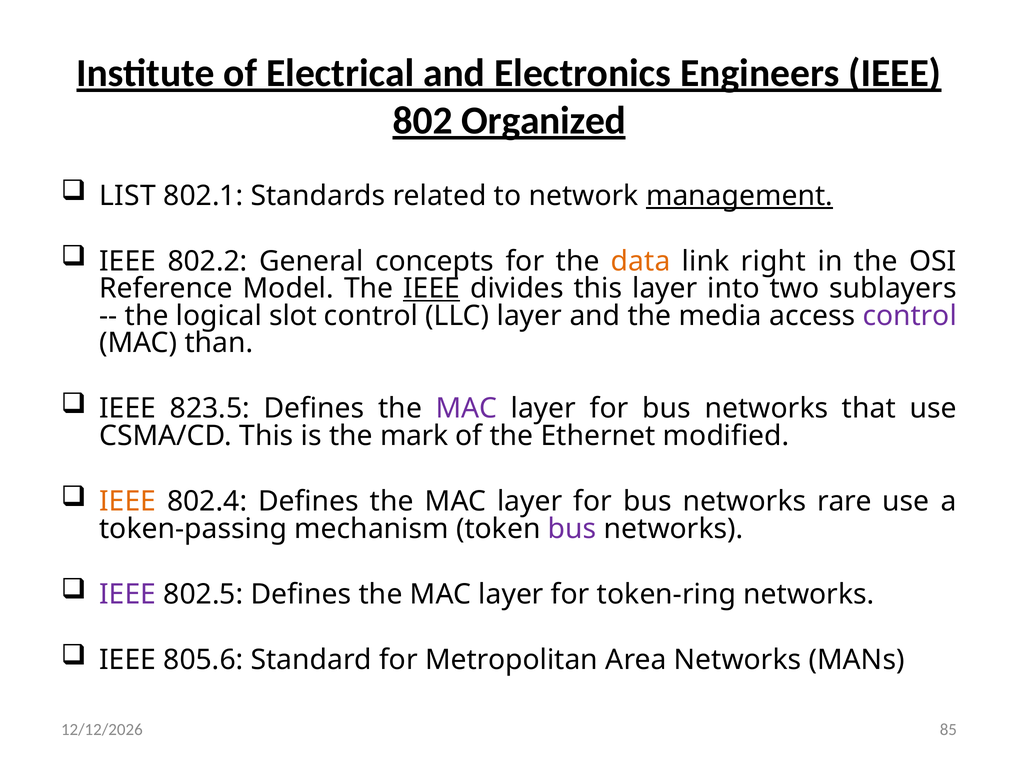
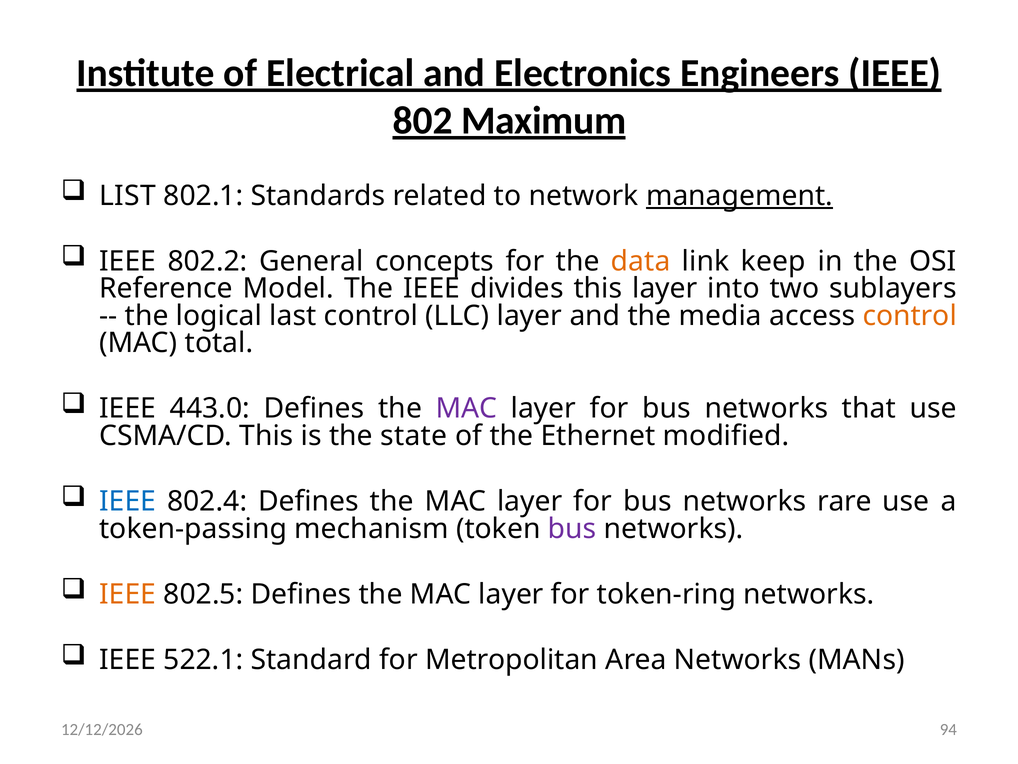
Organized: Organized -> Maximum (544, 121)
right: right -> keep (773, 261)
IEEE underline: present -> none (432, 288)
slot: slot -> last (293, 316)
control colour: purple -> orange (910, 316)
than: than -> total (219, 343)
823.5: 823.5 -> 443.0 (210, 408)
mark: mark -> state (414, 436)
IEEE colour: orange -> blue (128, 501)
IEEE colour: purple -> orange (128, 594)
805.6: 805.6 -> 522.1 (203, 660)
85: 85 -> 94 (948, 729)
